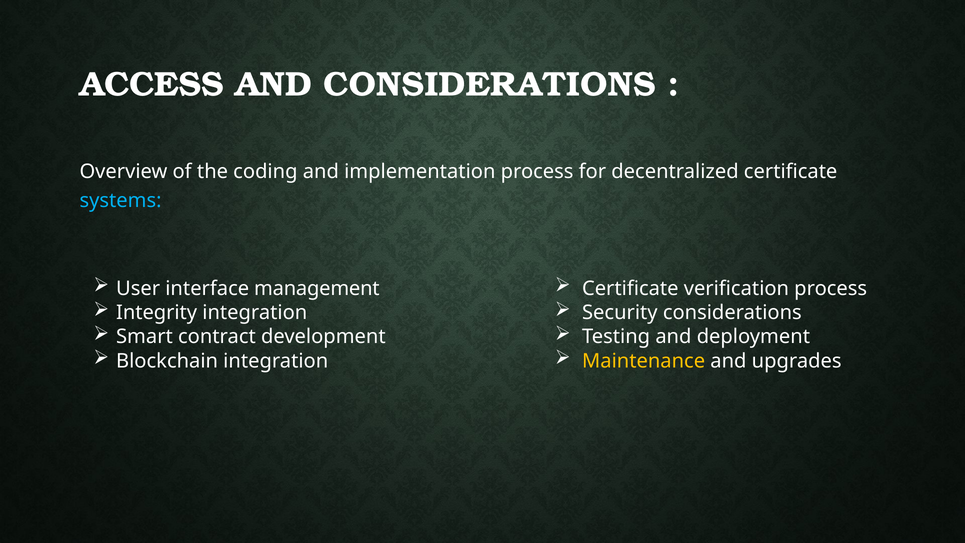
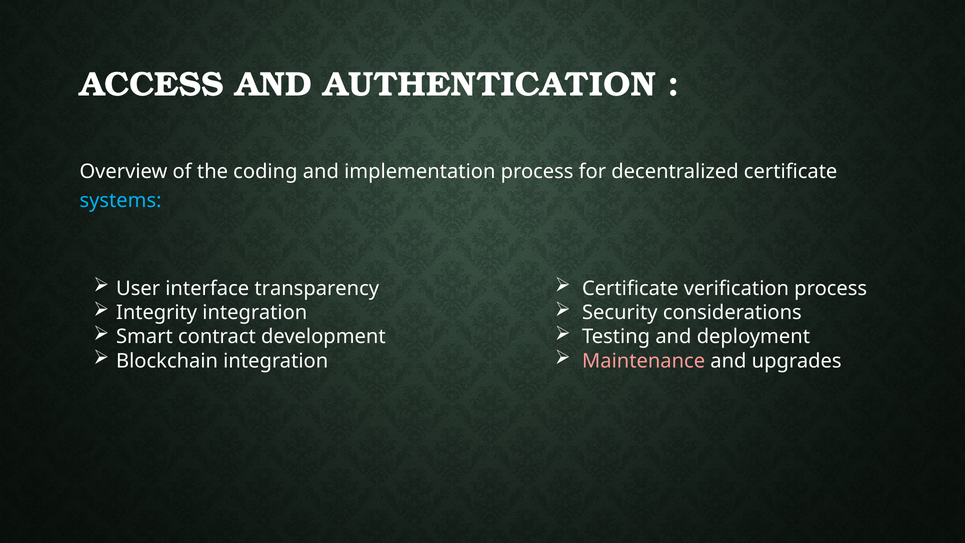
AND CONSIDERATIONS: CONSIDERATIONS -> AUTHENTICATION (490, 84)
management: management -> transparency (317, 288)
Maintenance colour: yellow -> pink (644, 361)
